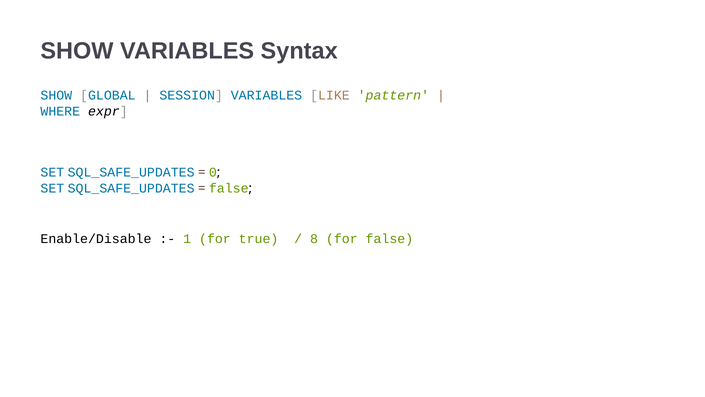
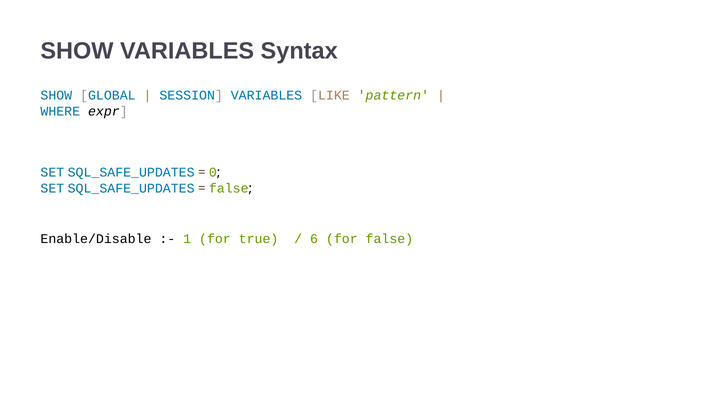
8: 8 -> 6 (314, 239)
